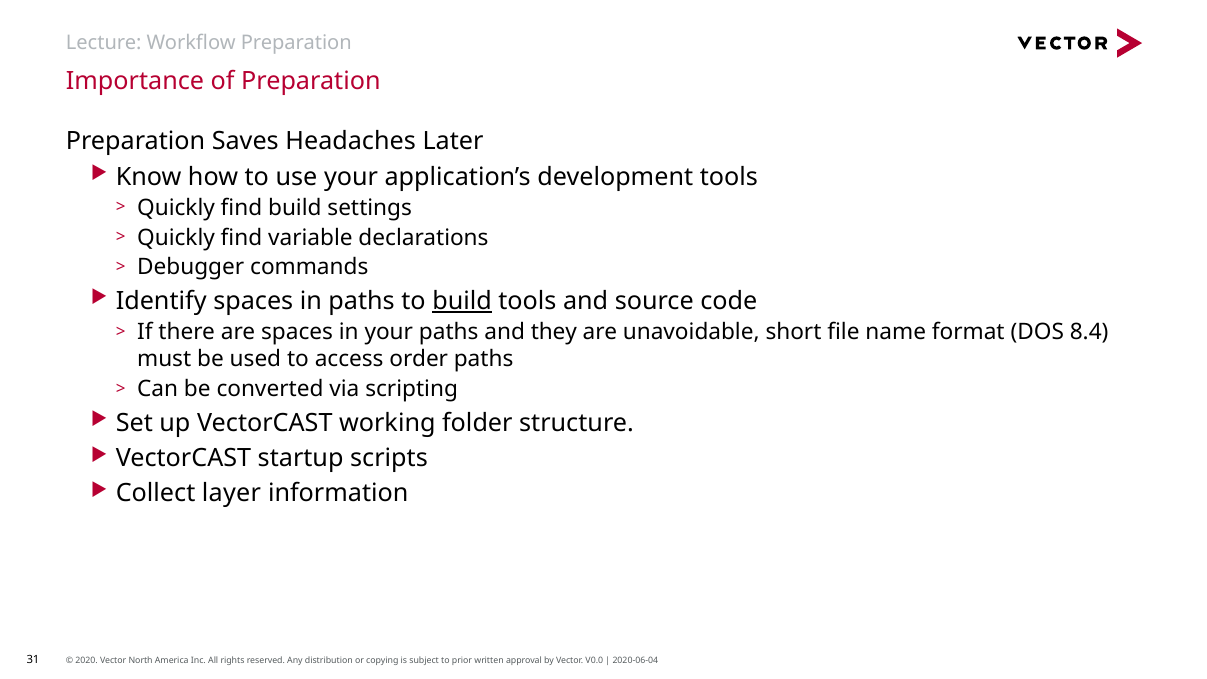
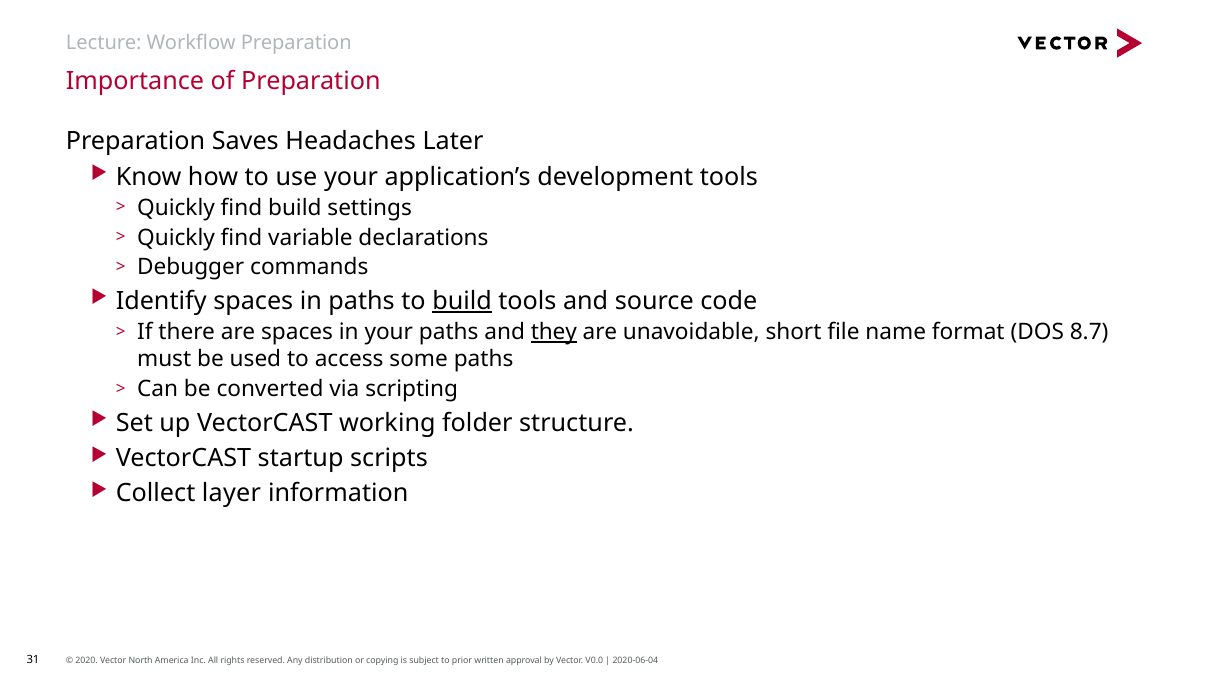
they underline: none -> present (554, 332)
8.4: 8.4 -> 8.7 (1089, 332)
order: order -> some (419, 359)
